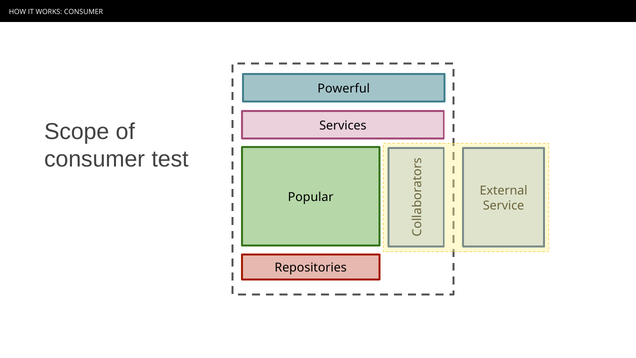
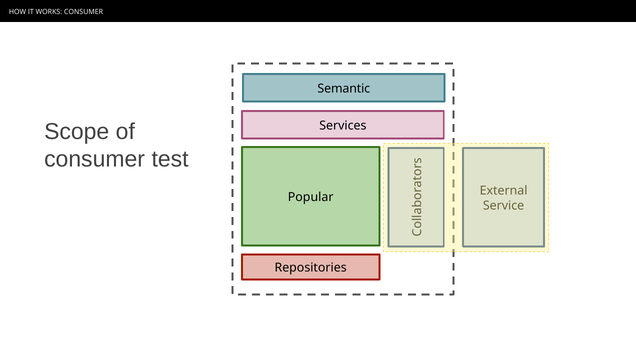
Powerful: Powerful -> Semantic (344, 89)
